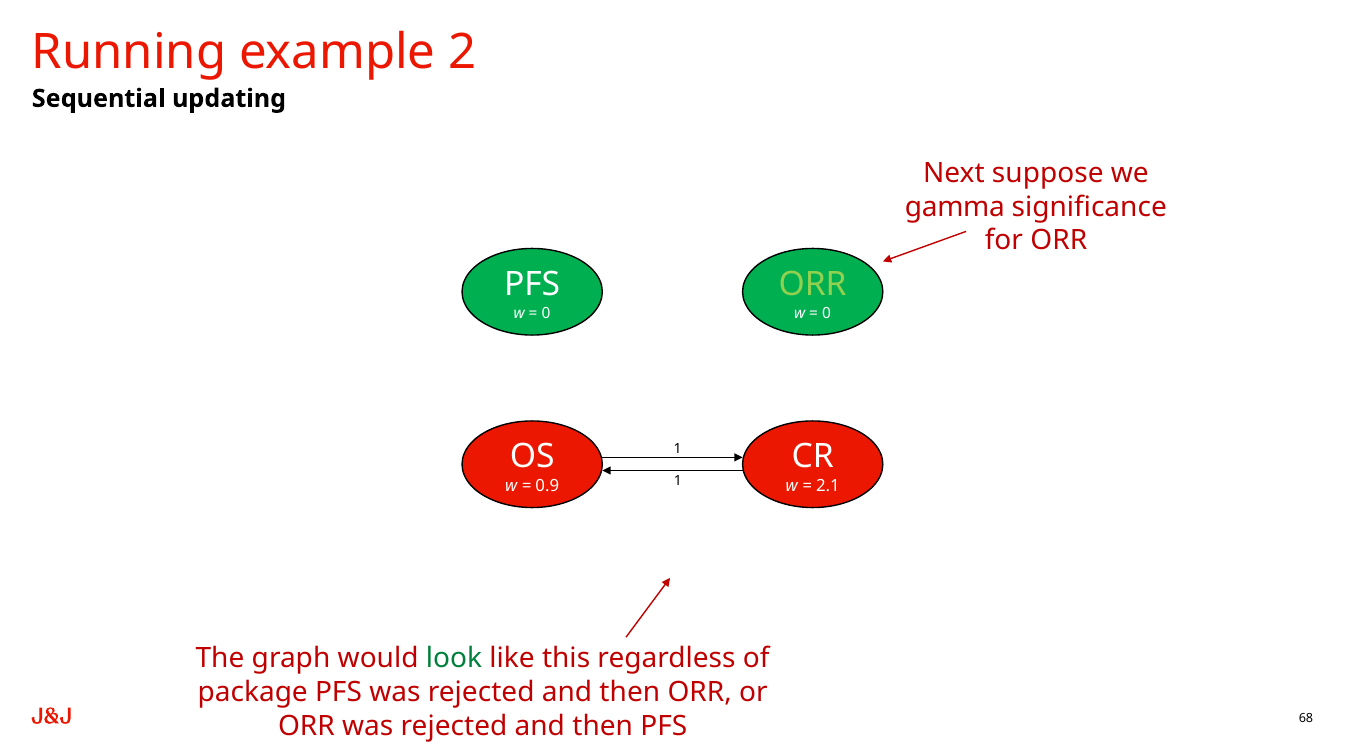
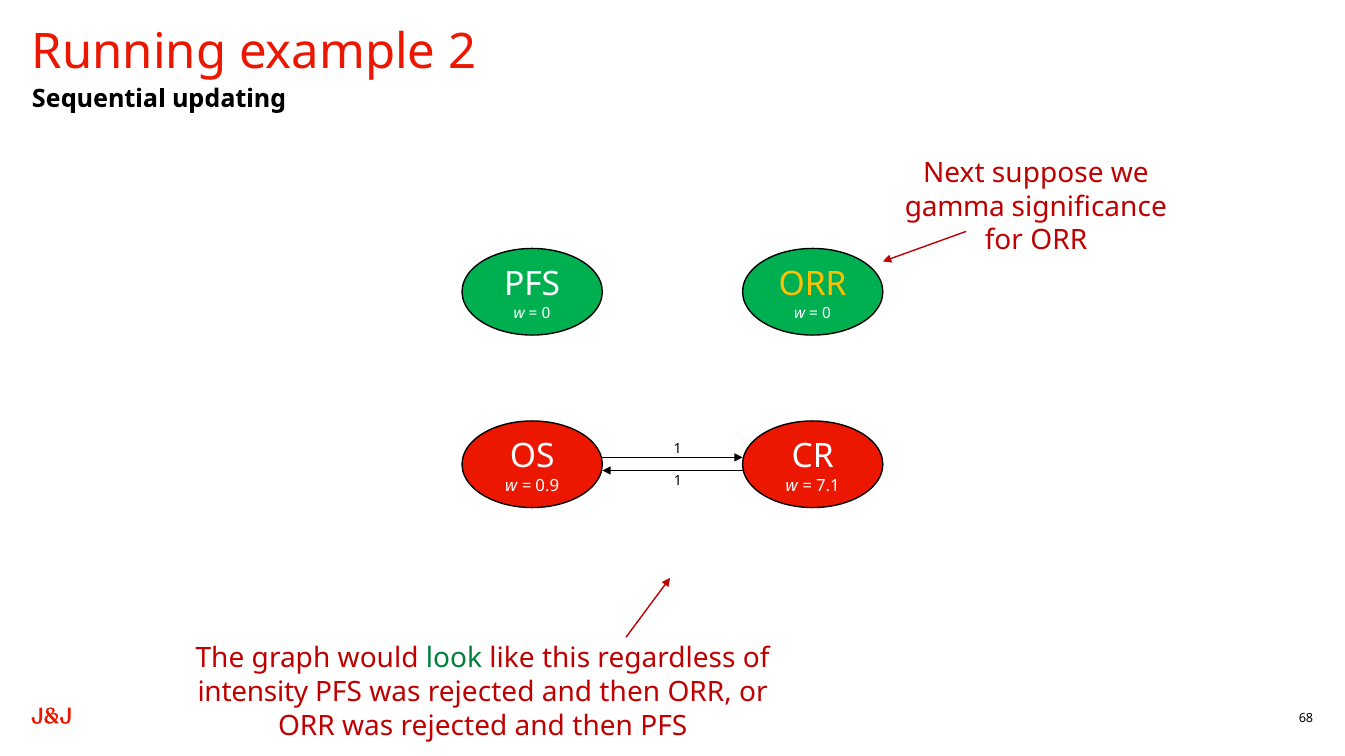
ORR colour: light green -> yellow (813, 285)
2.1: 2.1 -> 7.1 (828, 486)
package: package -> intensity (253, 693)
